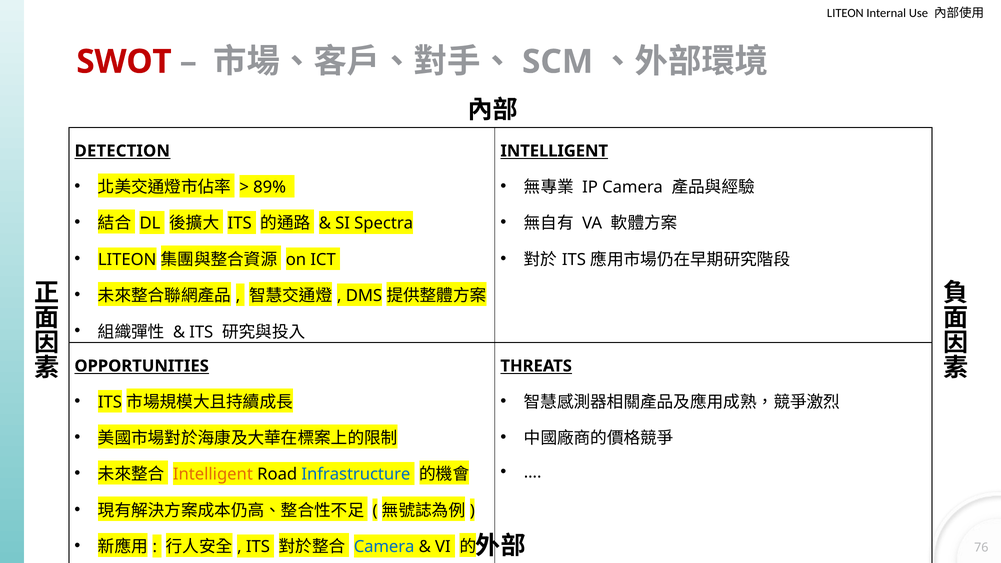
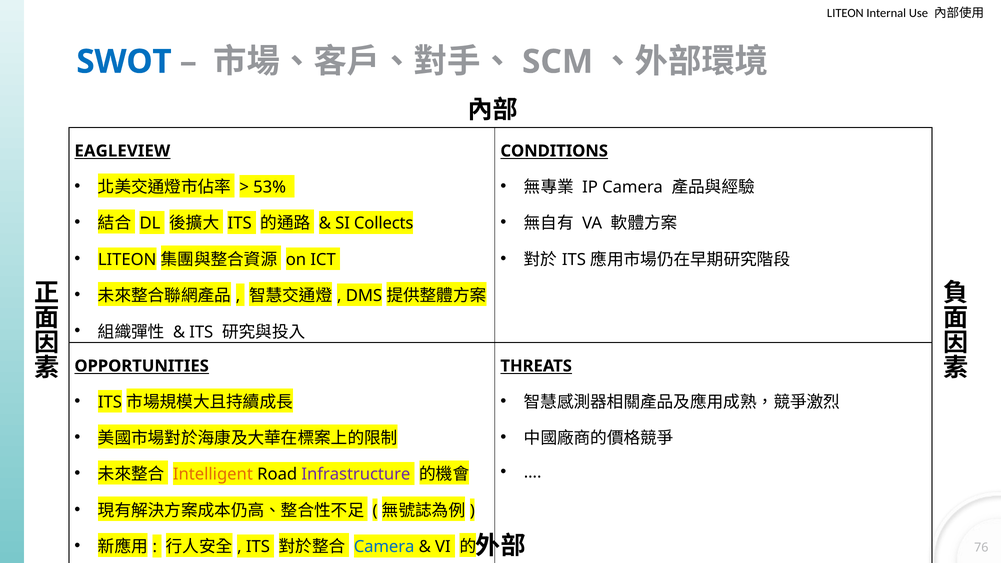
SWOT colour: red -> blue (124, 62)
DETECTION: DETECTION -> EAGLEVIEW (122, 151)
INTELLIGENT: INTELLIGENT -> CONDITIONS (554, 151)
89%: 89% -> 53% (270, 187)
Spectra: Spectra -> Collects (384, 223)
Infrastructure colour: blue -> purple (356, 474)
